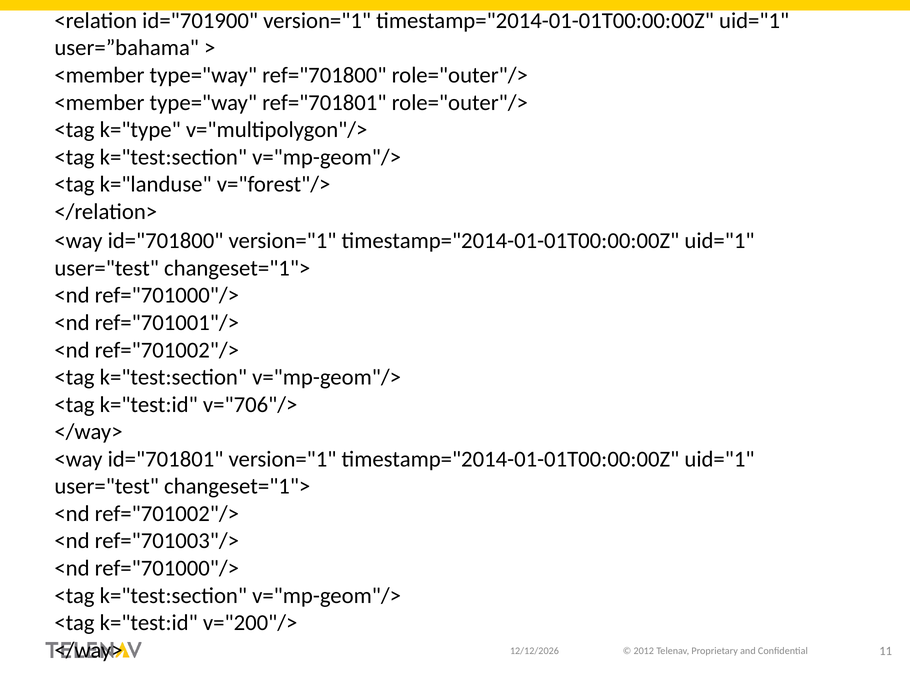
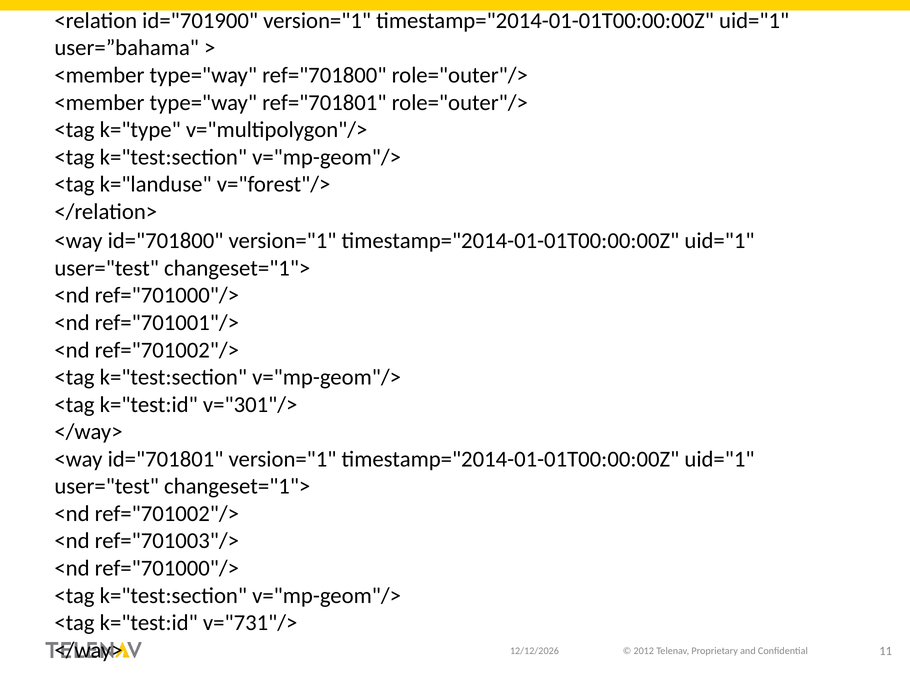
v="706"/>: v="706"/> -> v="301"/> (250, 405)
v="200"/>: v="200"/> -> v="731"/> (250, 623)
